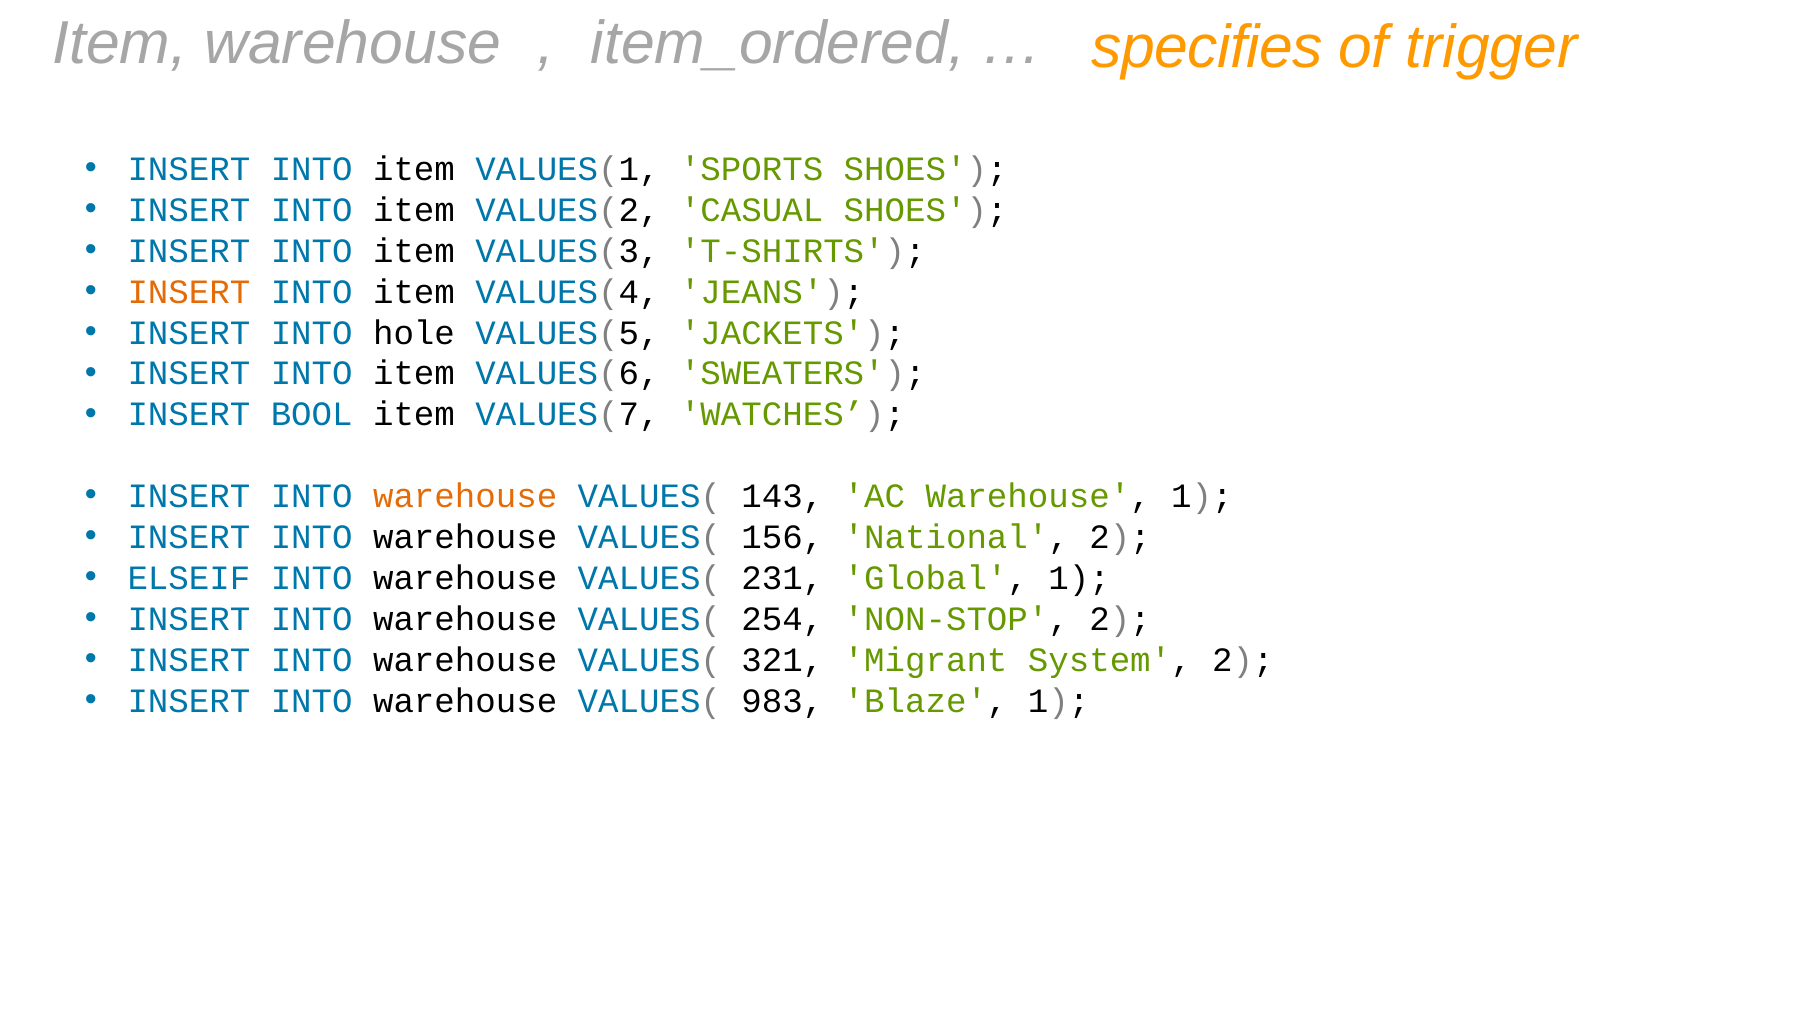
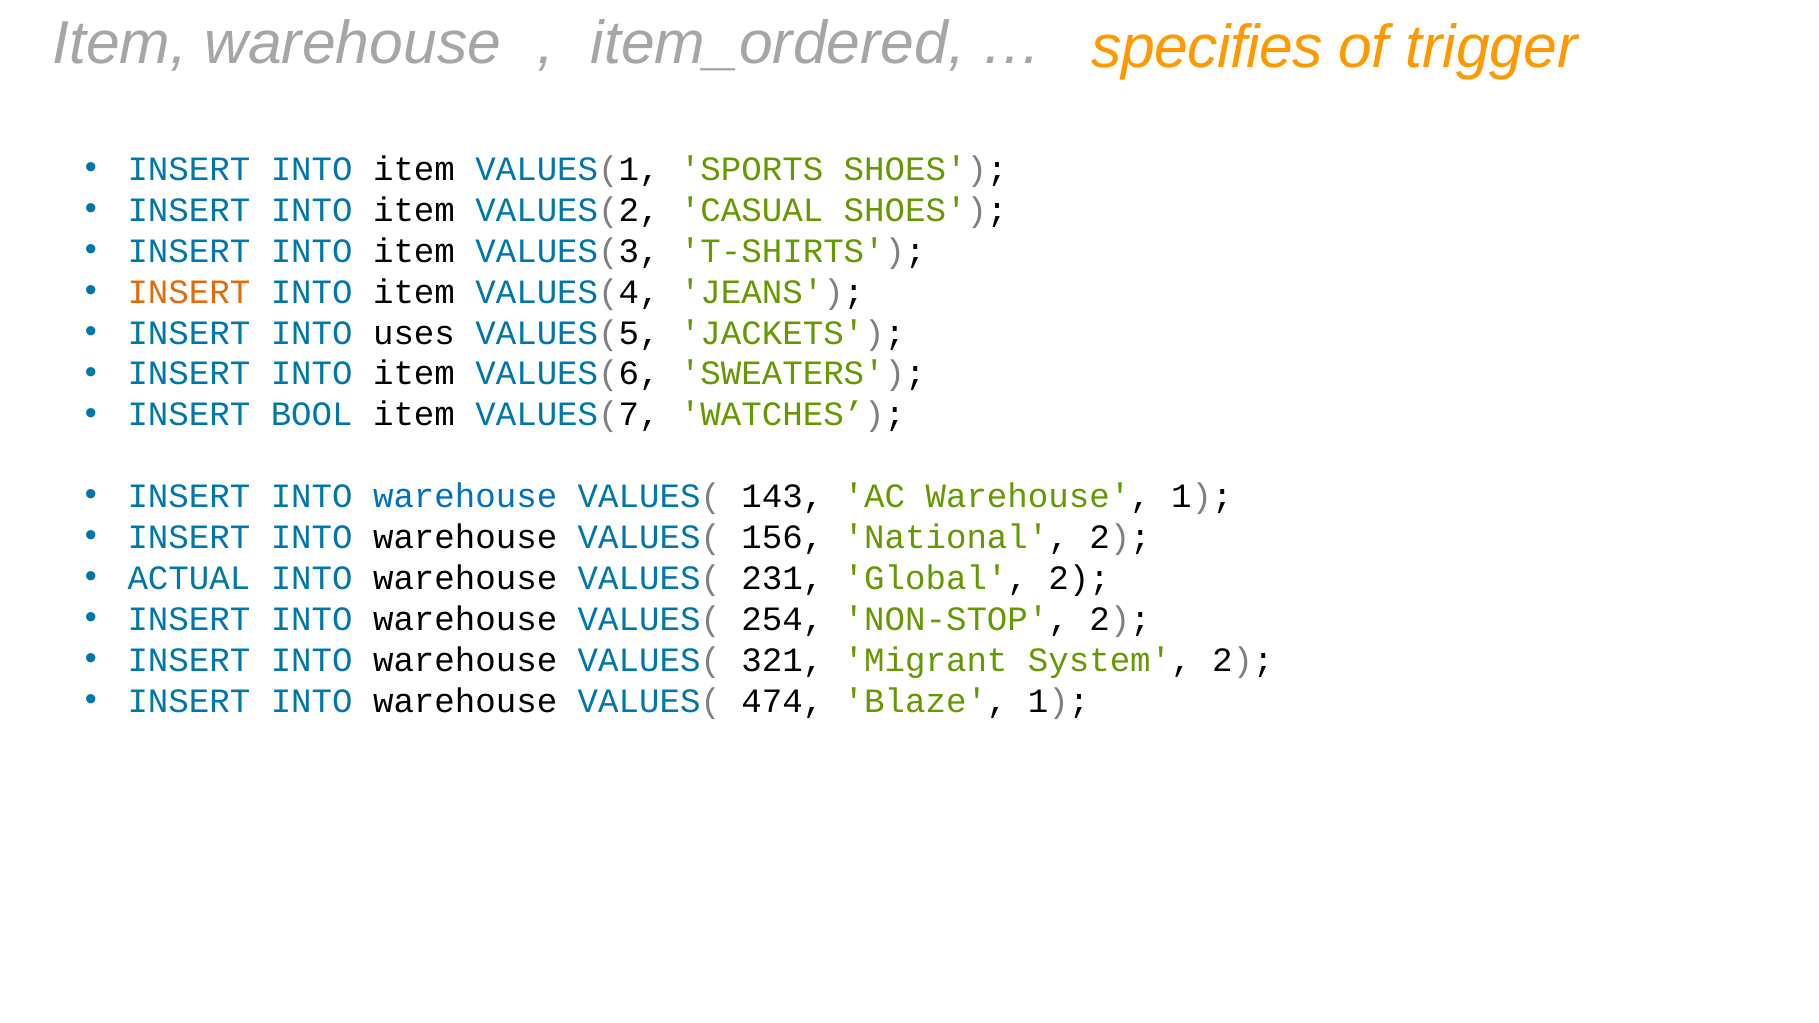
hole: hole -> uses (414, 333)
warehouse colour: orange -> blue (465, 497)
ELSEIF: ELSEIF -> ACTUAL (189, 578)
Global 1: 1 -> 2 (1079, 578)
983: 983 -> 474 (782, 701)
